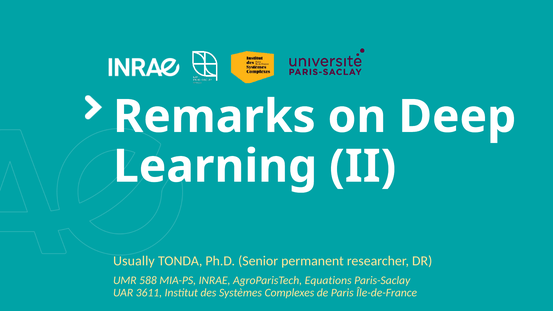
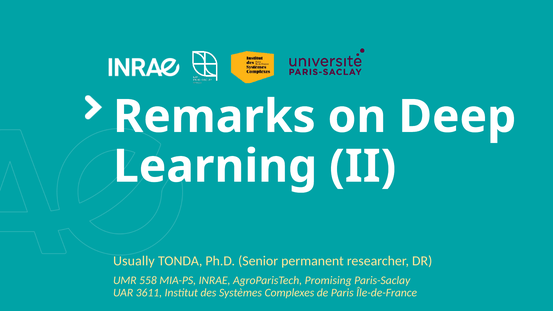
588: 588 -> 558 (148, 280)
Equations: Equations -> Promising (328, 280)
